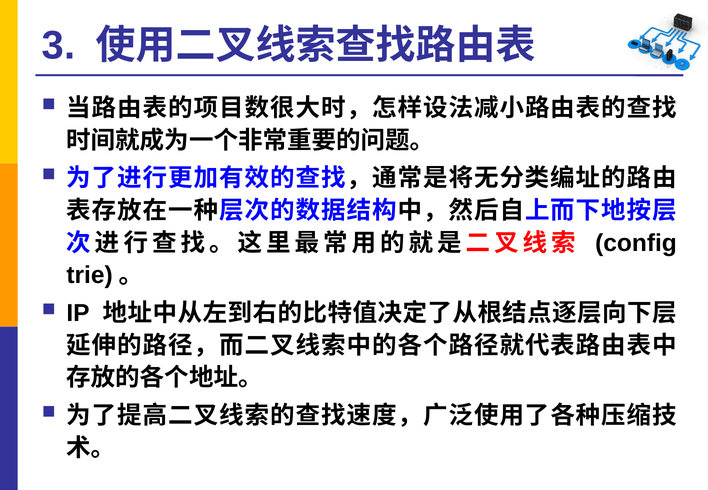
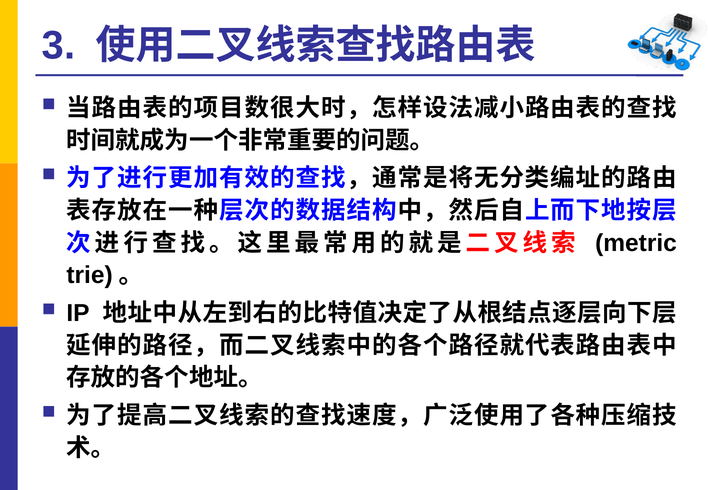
config: config -> metric (636, 243)
